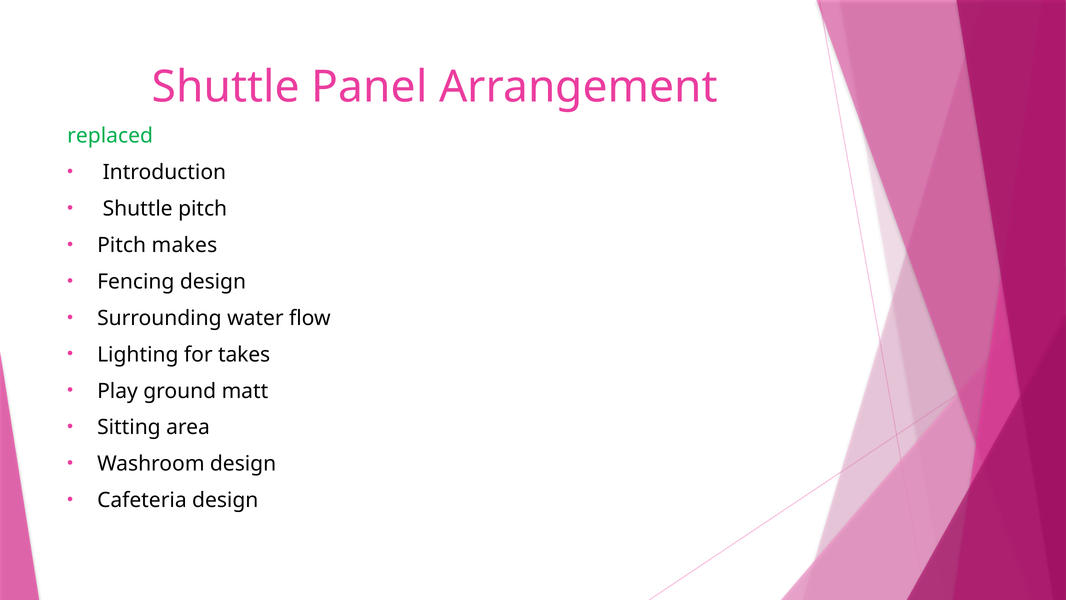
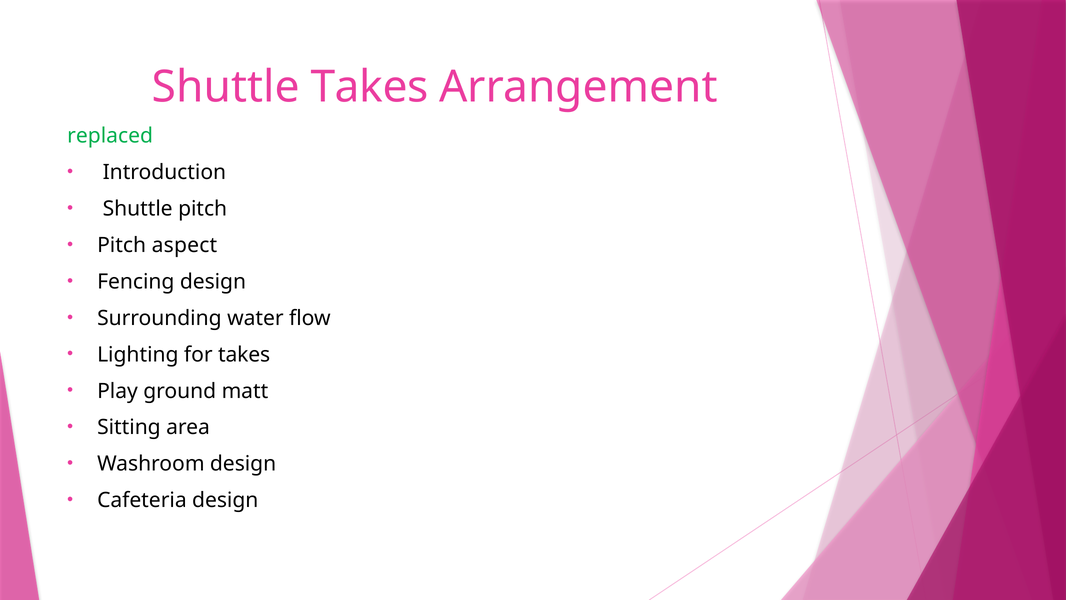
Shuttle Panel: Panel -> Takes (370, 87)
makes: makes -> aspect (184, 245)
